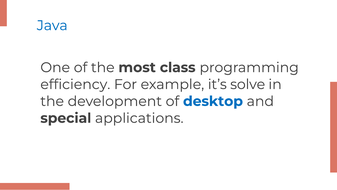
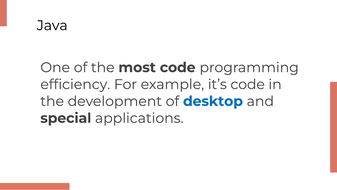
Java colour: blue -> black (52, 25)
most class: class -> code (178, 67)
it’s solve: solve -> code (248, 84)
